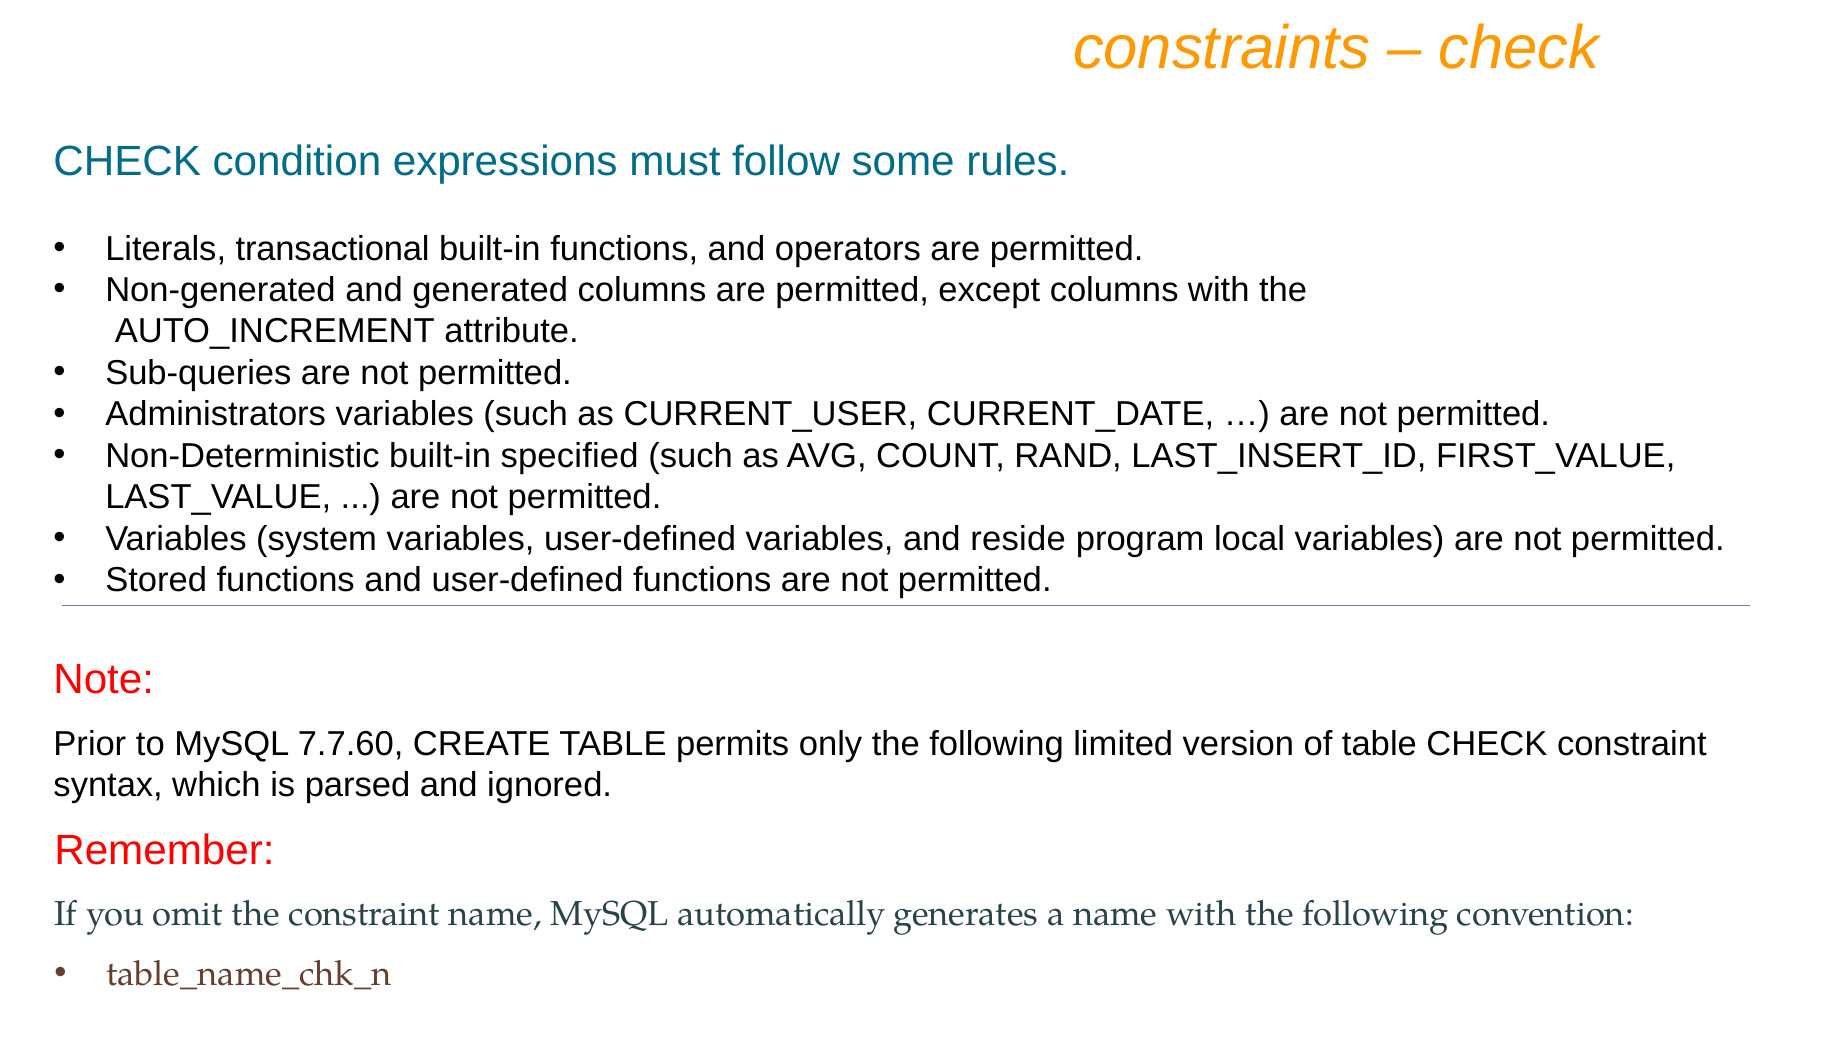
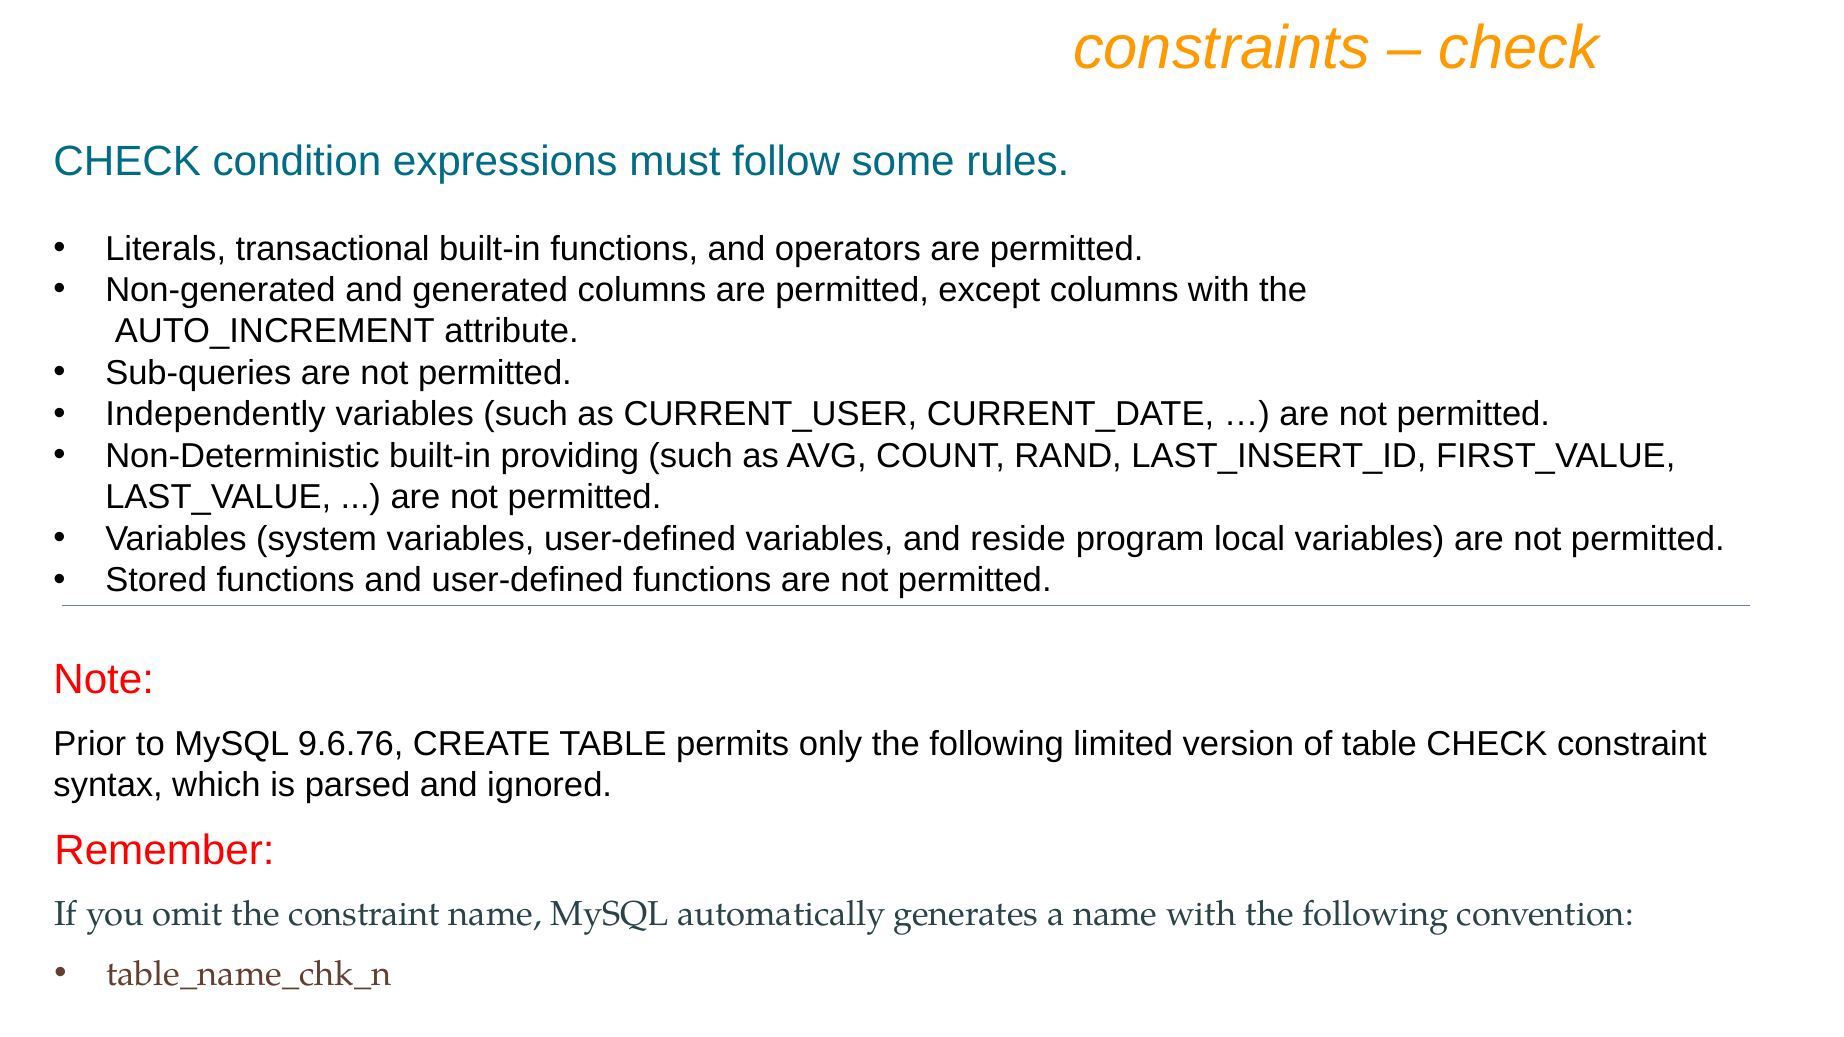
Administrators: Administrators -> Independently (216, 415)
specified: specified -> providing (570, 456)
7.7.60: 7.7.60 -> 9.6.76 (351, 744)
